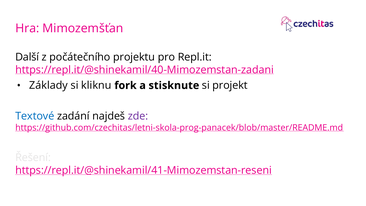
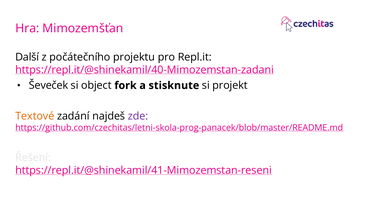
Základy: Základy -> Ševeček (49, 85)
kliknu: kliknu -> object (96, 85)
Textové colour: blue -> orange (35, 116)
